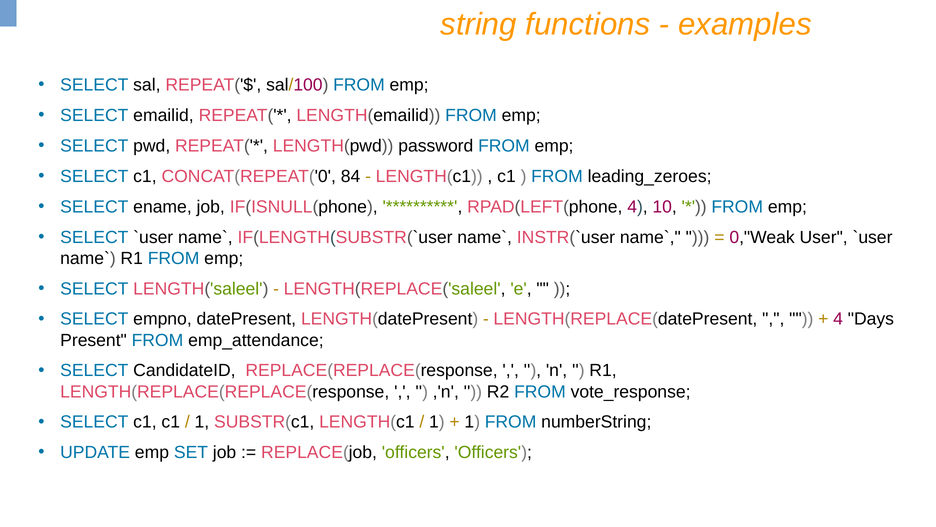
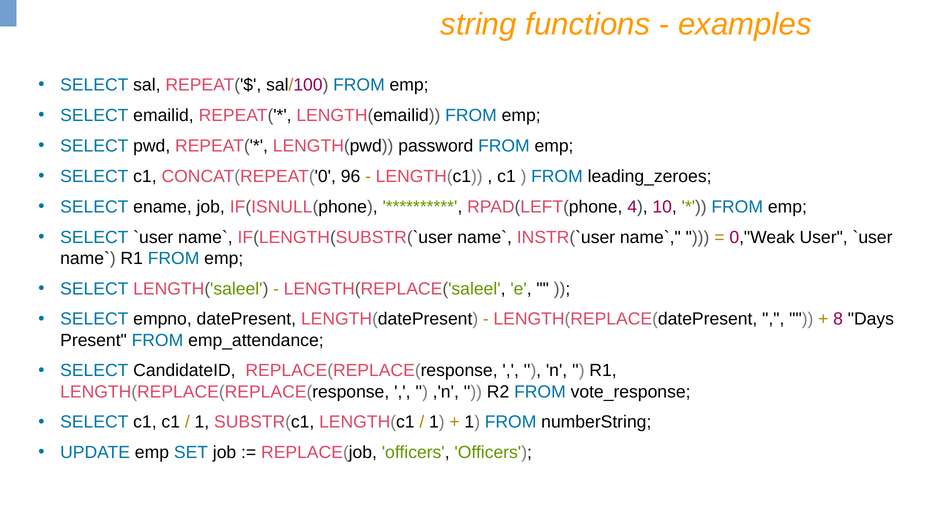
84: 84 -> 96 (351, 176)
4: 4 -> 8 (838, 319)
